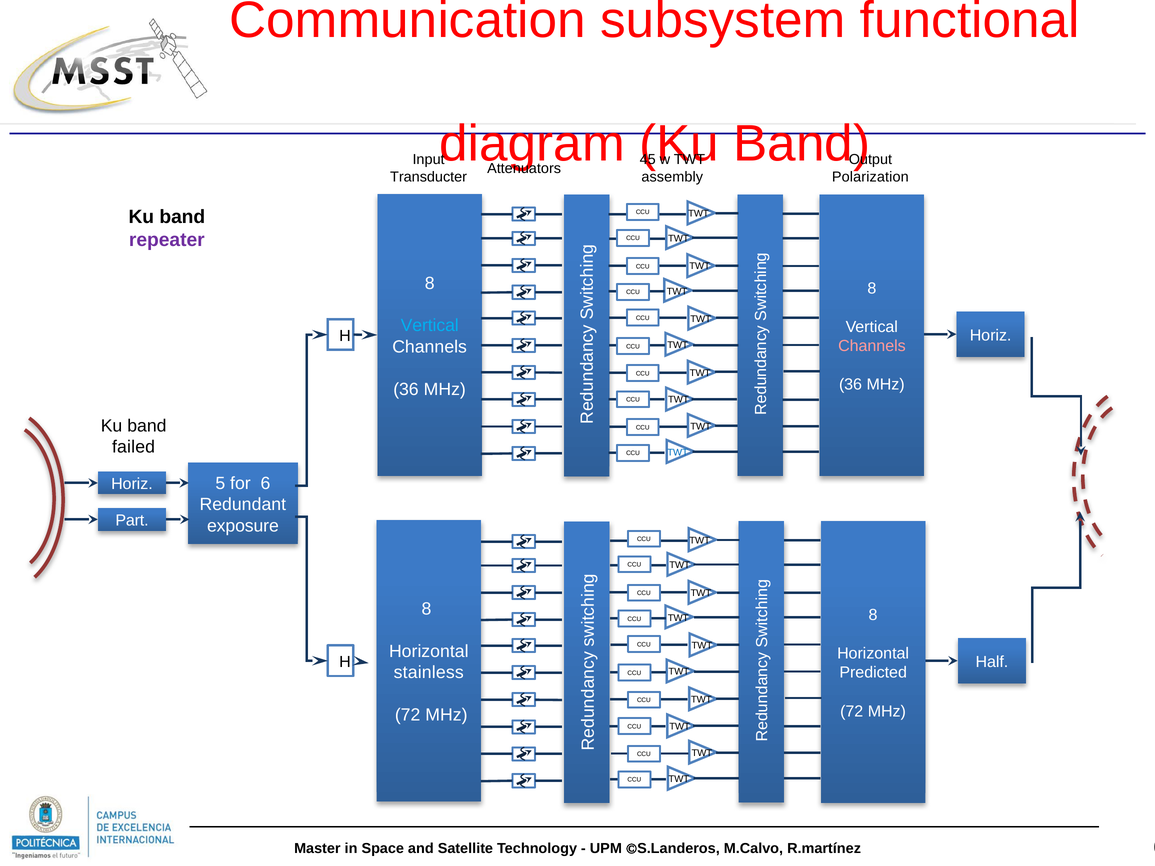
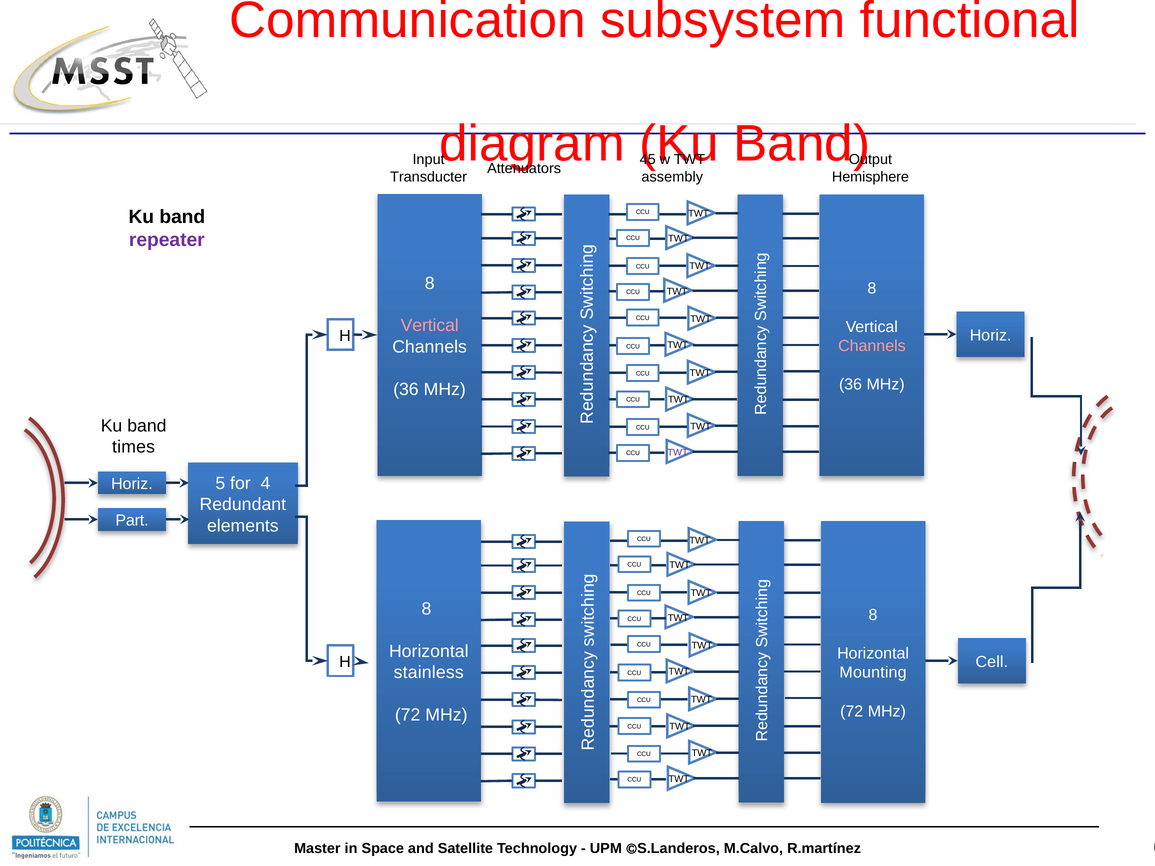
Polarization: Polarization -> Hemisphere (870, 177)
Vertical colour: light blue -> pink (430, 326)
failed: failed -> times (134, 447)
TWT colour: blue -> purple (678, 452)
6: 6 -> 4 (265, 483)
exposure: exposure -> elements (243, 526)
Half: Half -> Cell (992, 662)
Predicted: Predicted -> Mounting (873, 673)
